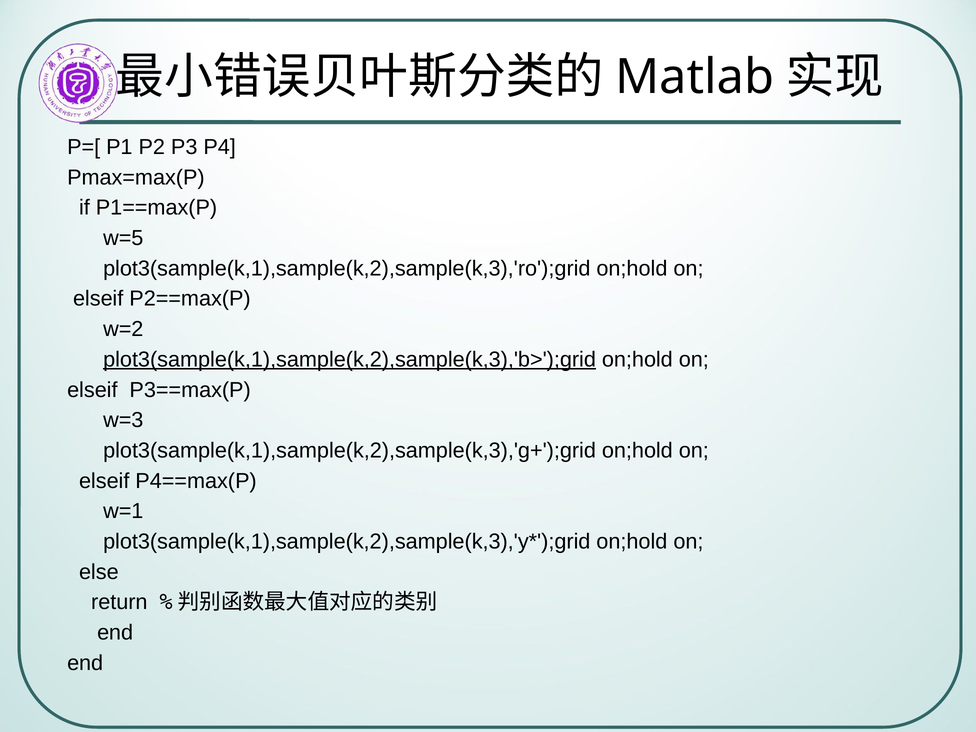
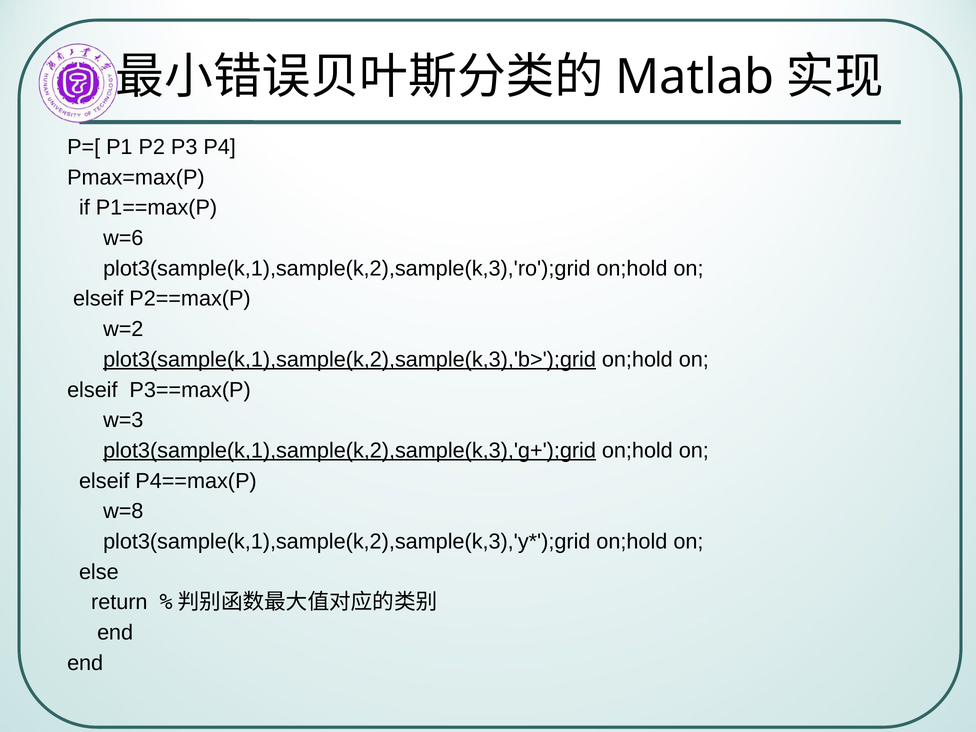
w=5: w=5 -> w=6 (123, 238)
plot3(sample(k,1),sample(k,2),sample(k,3),'g+');grid underline: none -> present (350, 451)
w=1: w=1 -> w=8 (123, 511)
